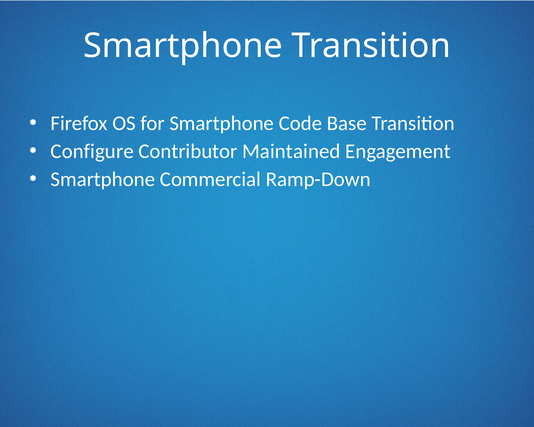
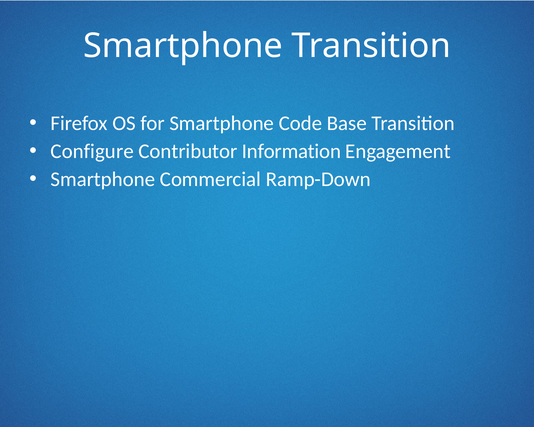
Maintained: Maintained -> Information (291, 151)
